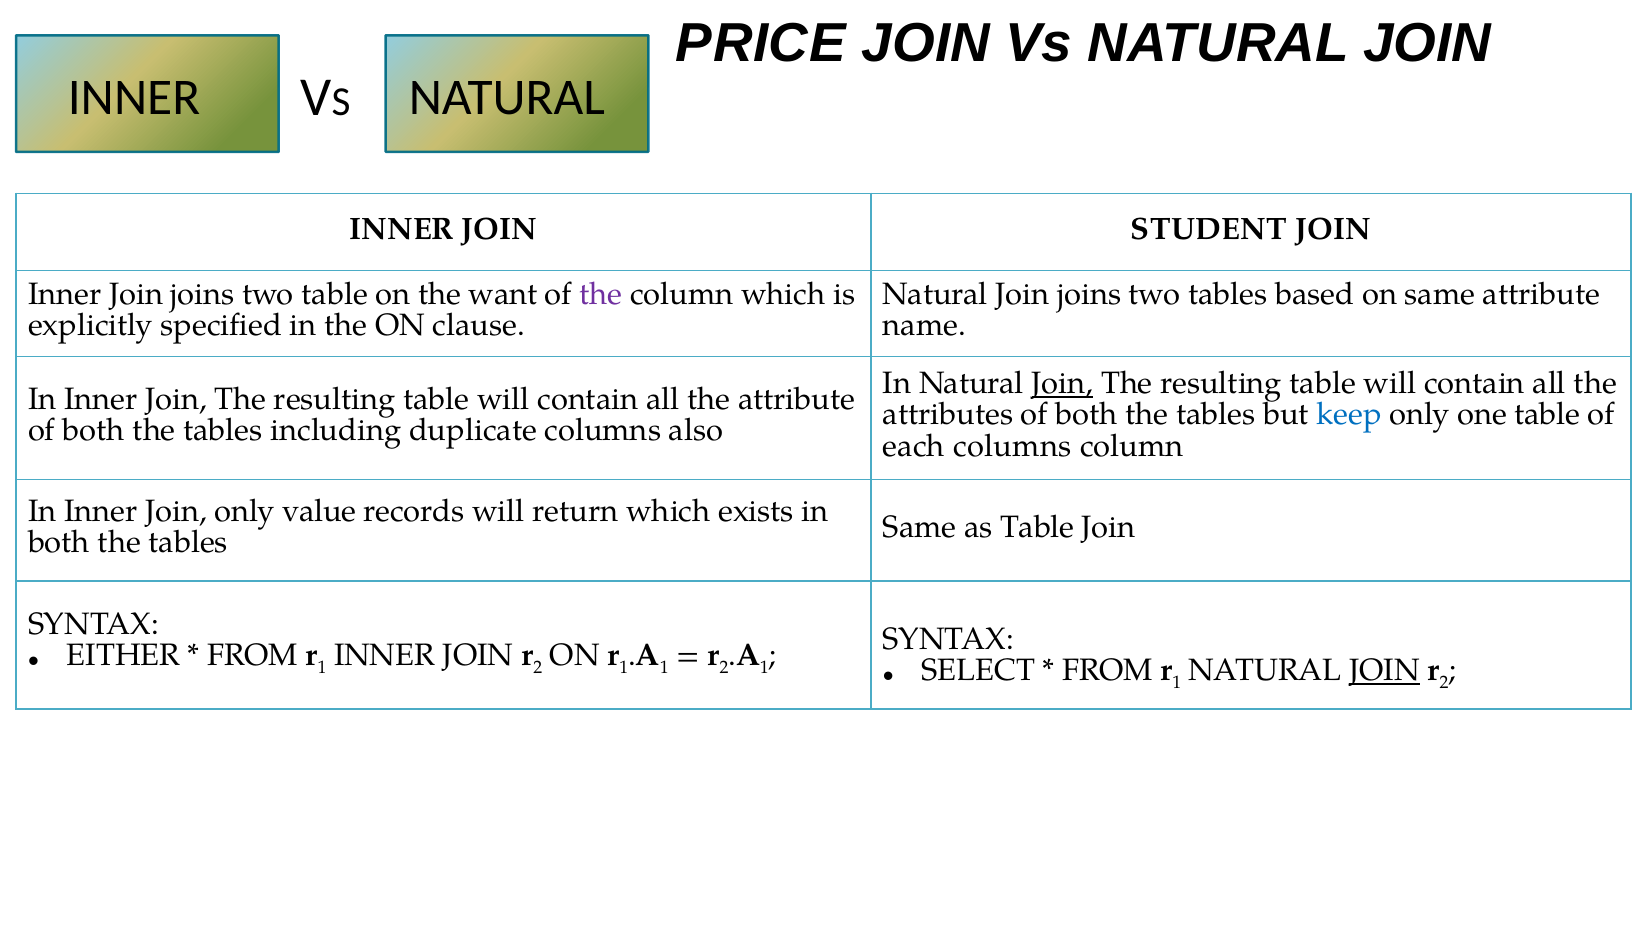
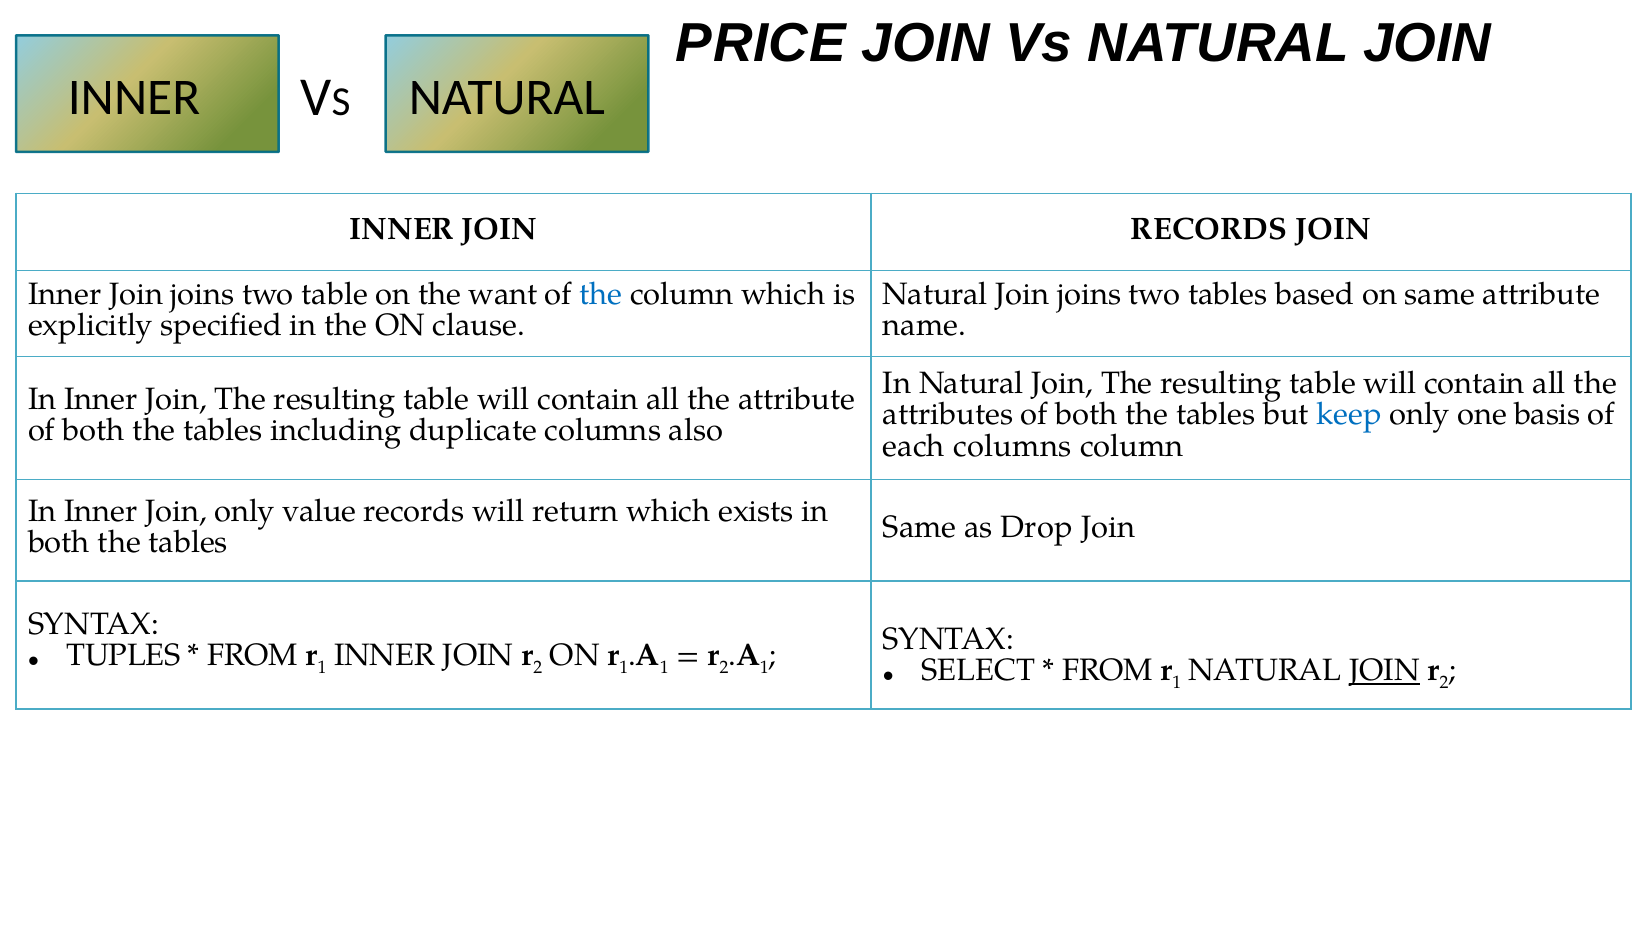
STUDENT: STUDENT -> RECORDS (1209, 229)
the colour: purple -> blue (601, 295)
Join underline: present -> none (1062, 384)
one table: table -> basis (1547, 415)
as Table: Table -> Drop (1037, 527)
EITHER: EITHER -> TUPLES (124, 656)
